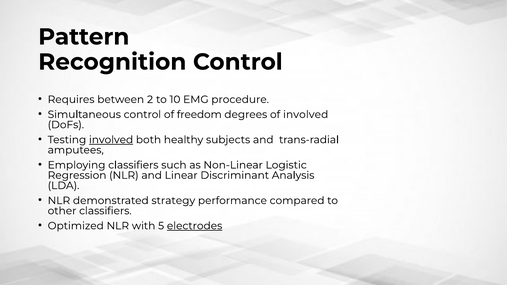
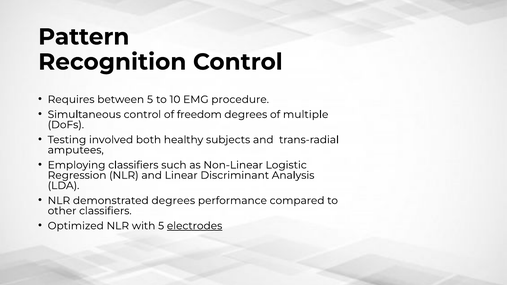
between 2: 2 -> 5 (150, 100)
of involved: involved -> multiple (306, 115)
involved underline: present -> none (111, 140)
demonstrated strategy: strategy -> degrees (173, 201)
